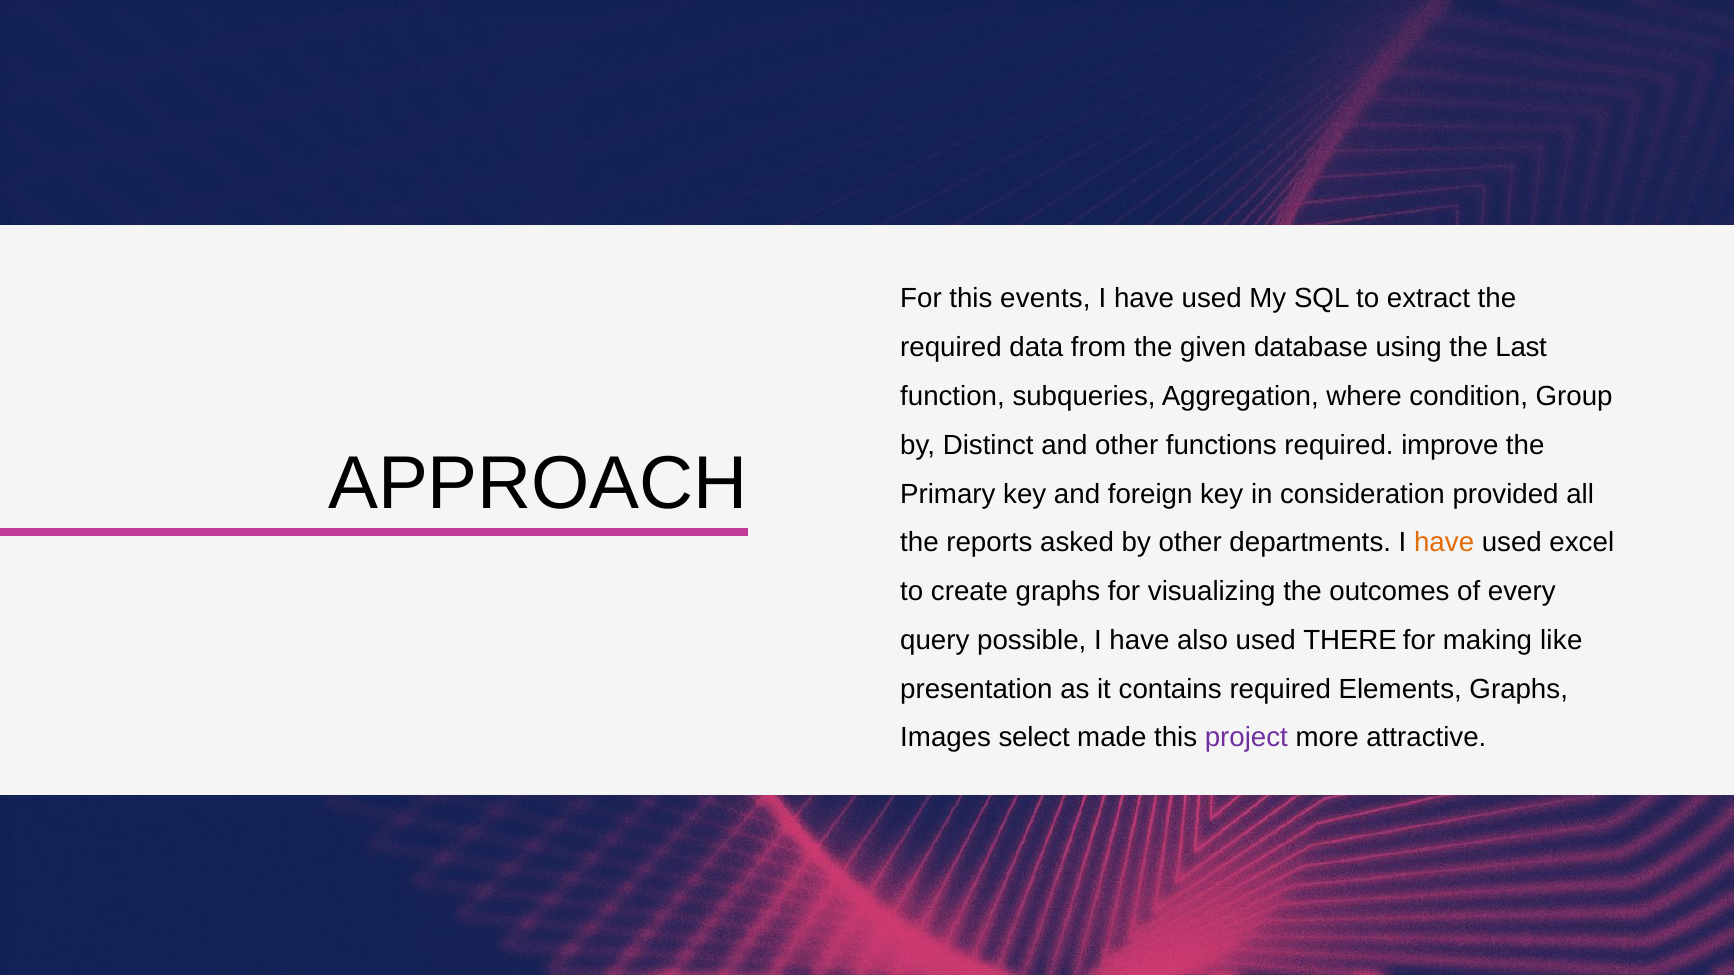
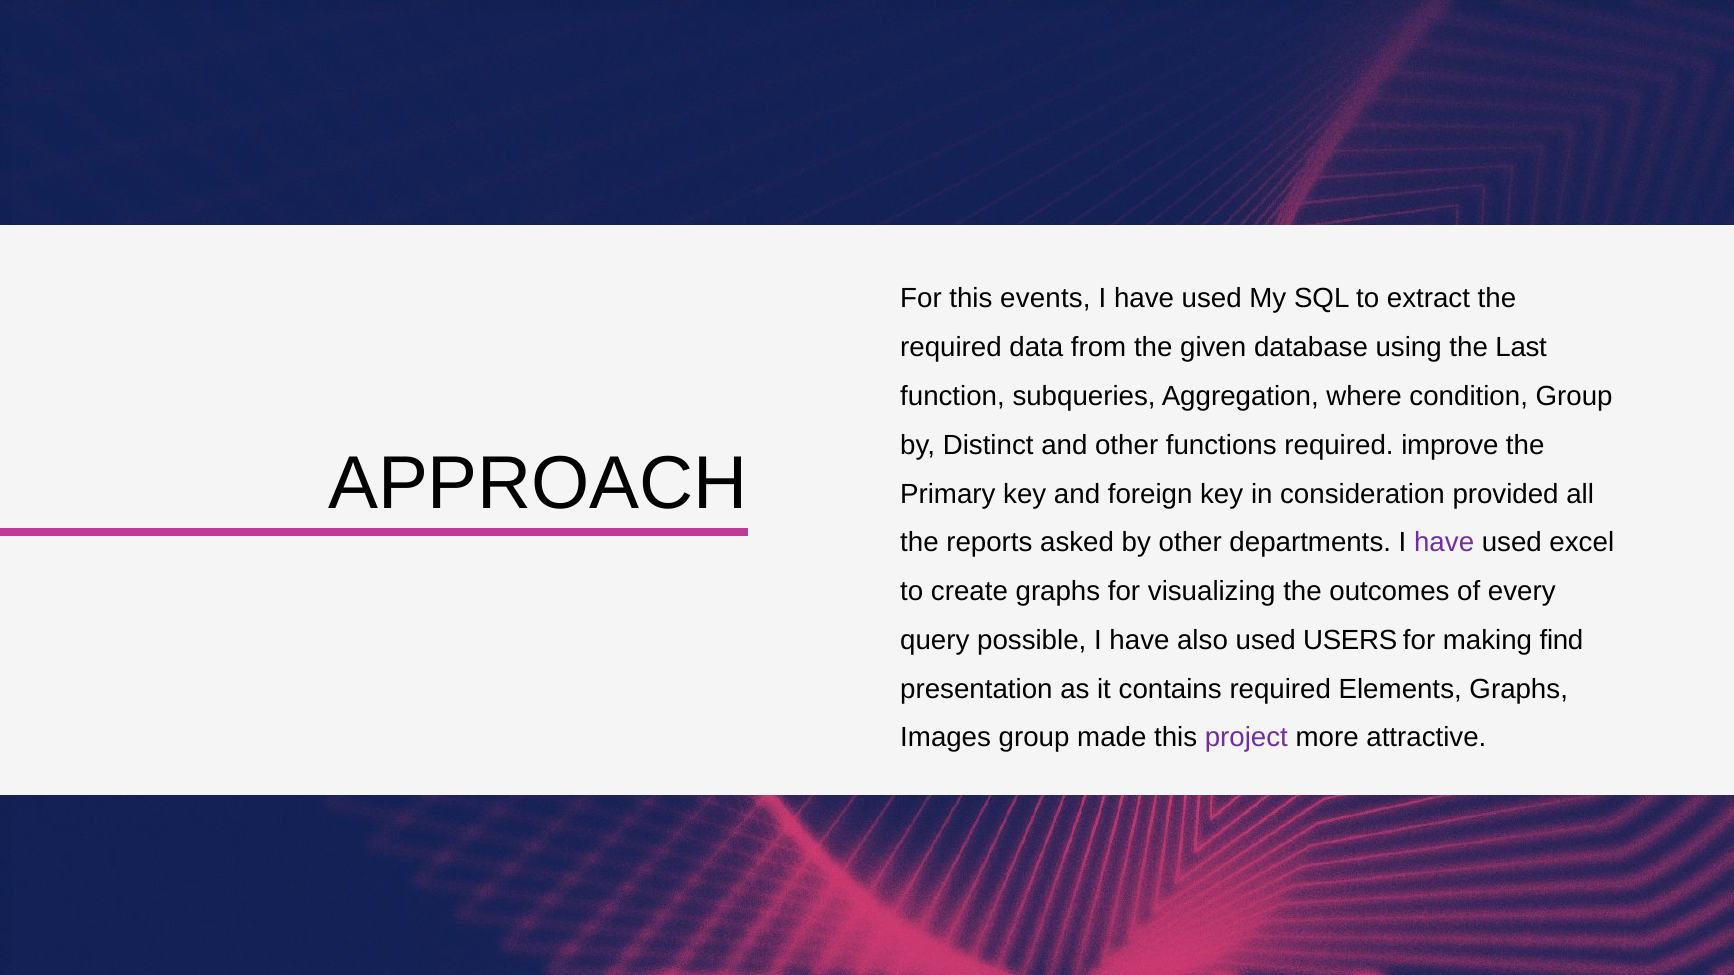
have colour: orange -> purple (1444, 543)
THERE: THERE -> USERS (1350, 641)
like: like -> find (1561, 641)
Images select: select -> group (1034, 738)
